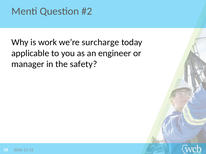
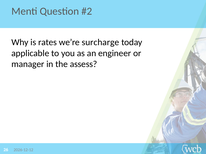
work: work -> rates (48, 42)
safety: safety -> assess (84, 64)
